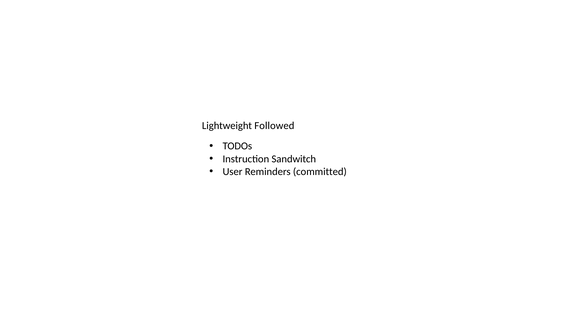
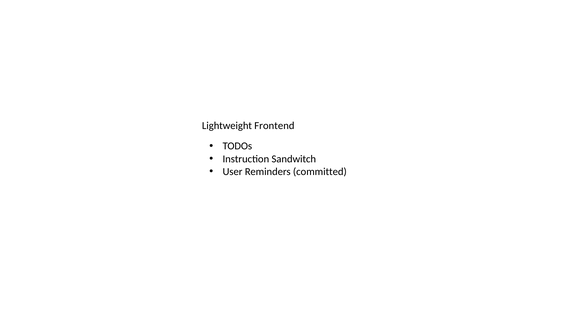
Followed: Followed -> Frontend (274, 126)
